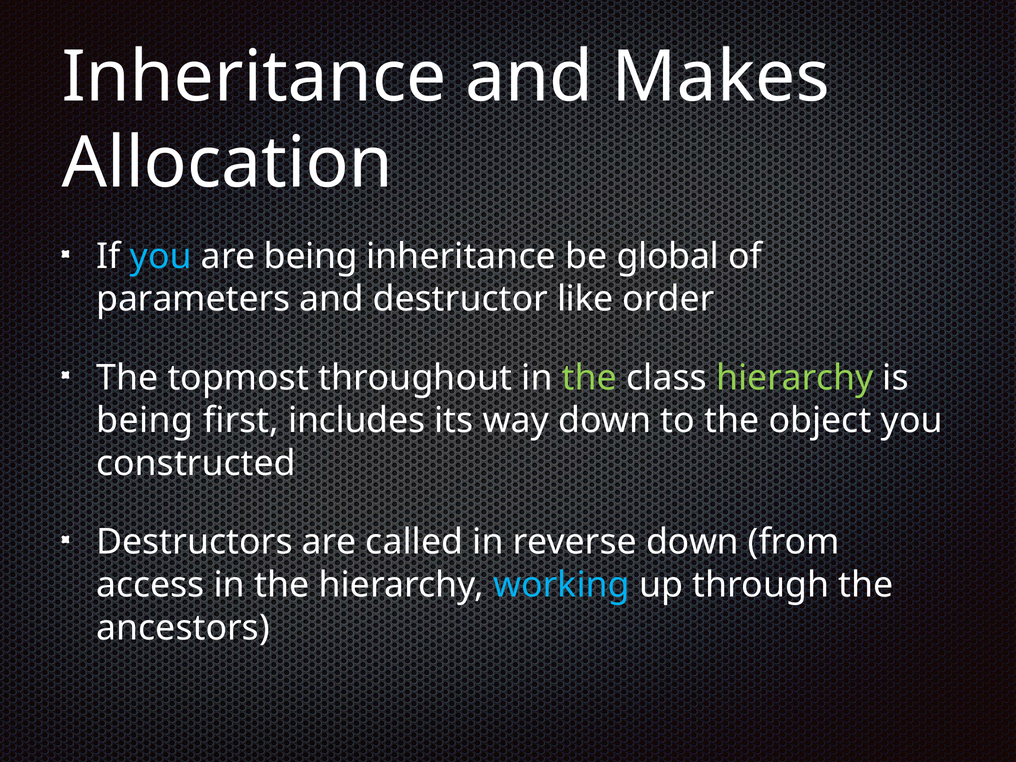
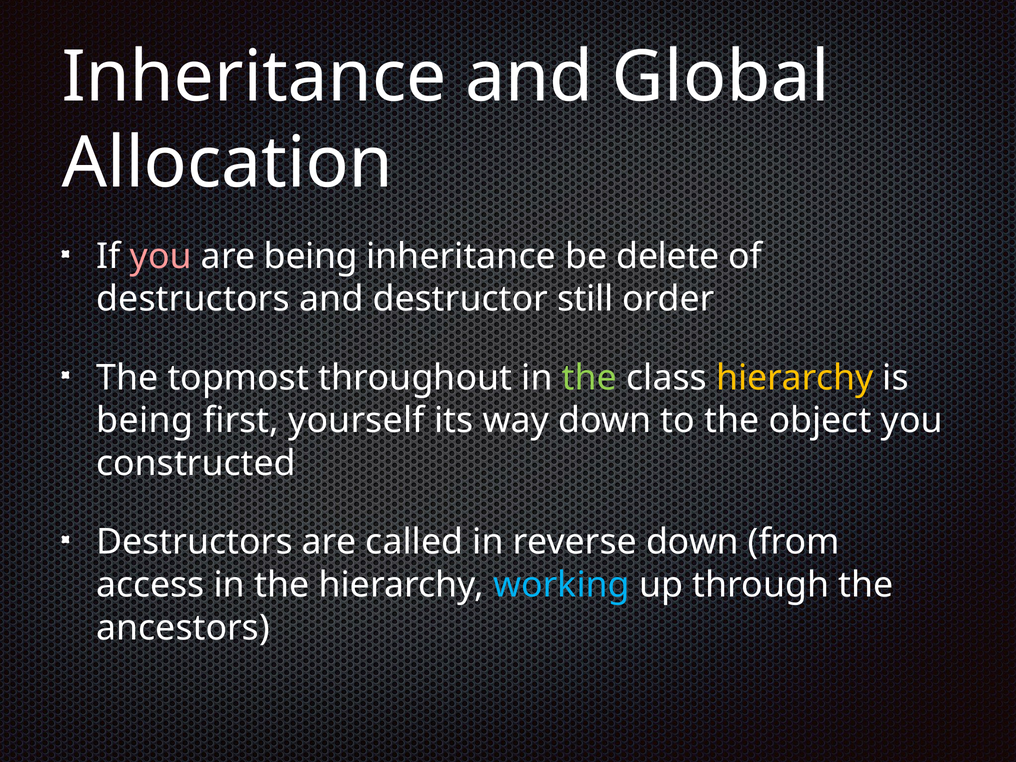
Makes: Makes -> Global (721, 77)
you colour: light blue -> pink (161, 256)
global: global -> delete (668, 256)
parameters: parameters -> destructors (193, 299)
like: like -> still (585, 299)
hierarchy colour: light green -> yellow (795, 378)
includes: includes -> yourself (356, 421)
